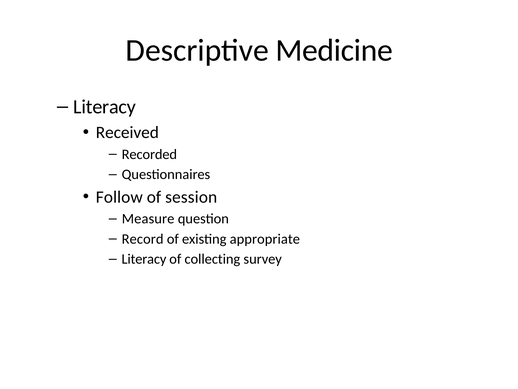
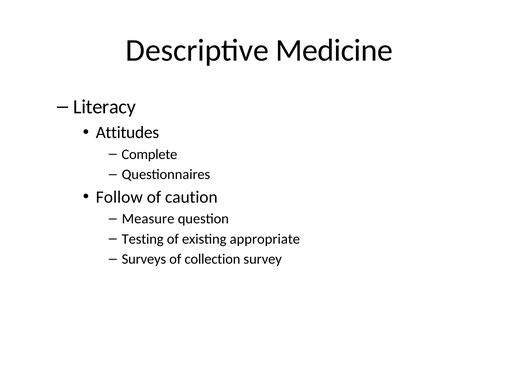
Received: Received -> Attitudes (127, 132)
Recorded: Recorded -> Complete (149, 154)
session: session -> caution (191, 197)
Record: Record -> Testing (143, 239)
Literacy: Literacy -> Surveys (144, 259)
collecting: collecting -> collection (212, 259)
